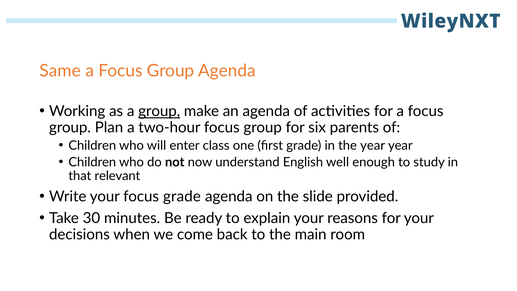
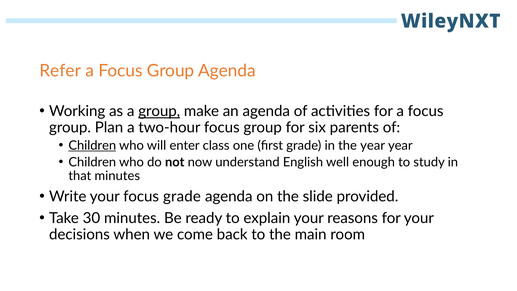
Same: Same -> Refer (60, 71)
Children underline: none -> present (92, 145)
that relevant: relevant -> minutes (117, 176)
